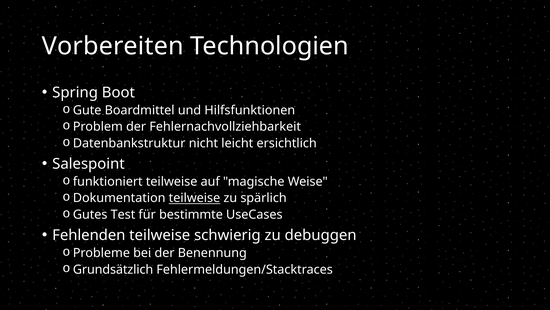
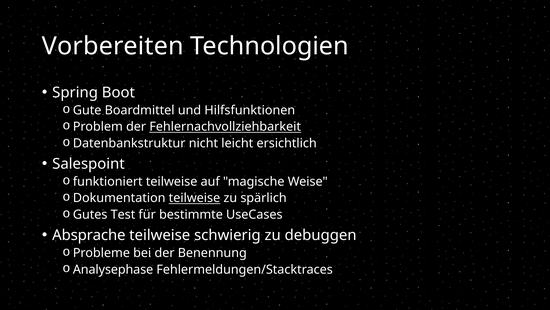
Fehlernachvollziehbarkeit underline: none -> present (225, 127)
Fehlenden: Fehlenden -> Absprache (89, 235)
Grundsätzlich: Grundsätzlich -> Analysephase (113, 269)
